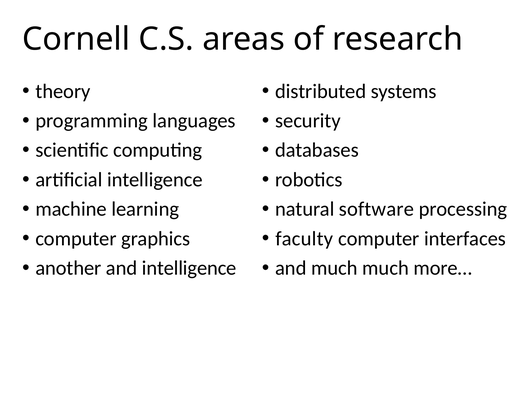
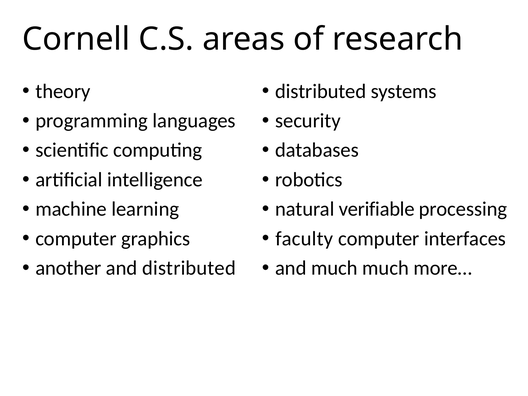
software: software -> verifiable (377, 209)
and intelligence: intelligence -> distributed (189, 268)
